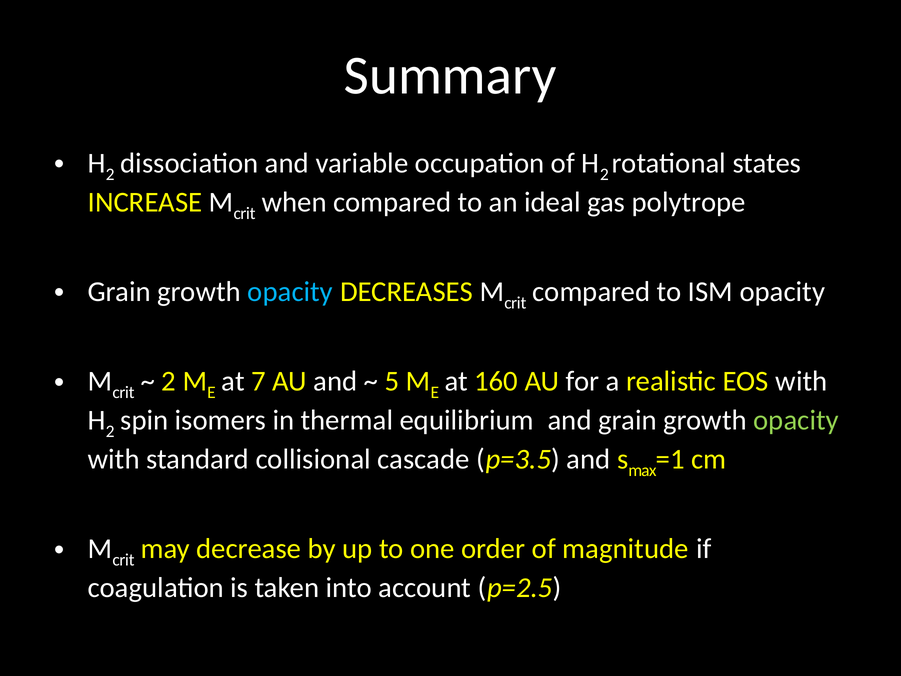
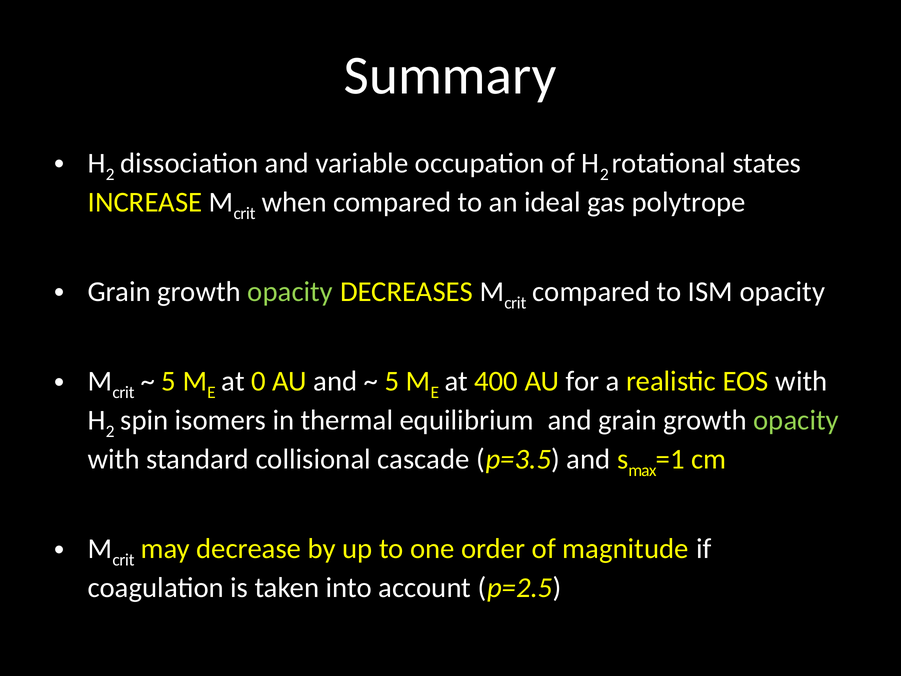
opacity colour: light blue -> light green (290, 292)
2: 2 -> 5 (169, 381)
7: 7 -> 0 (258, 381)
160: 160 -> 400 (496, 381)
